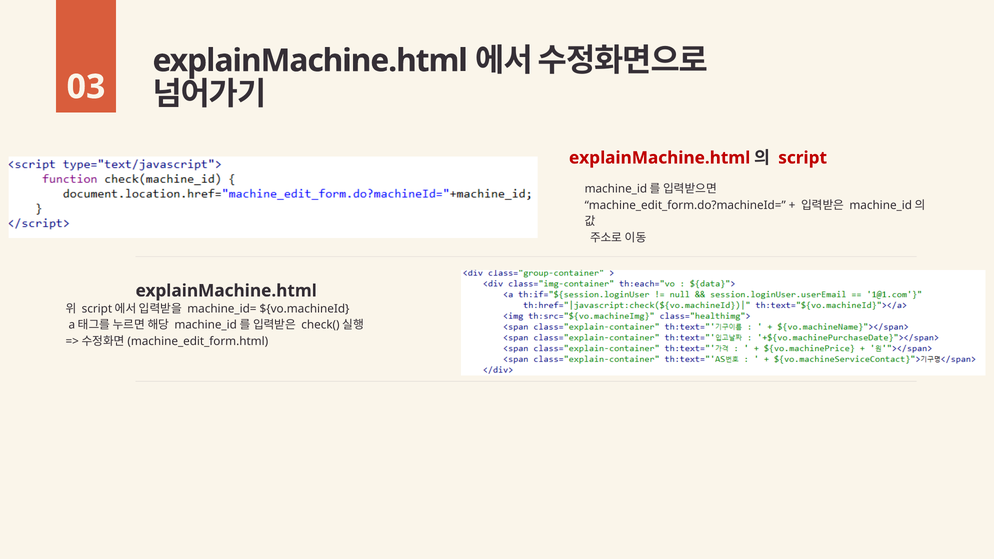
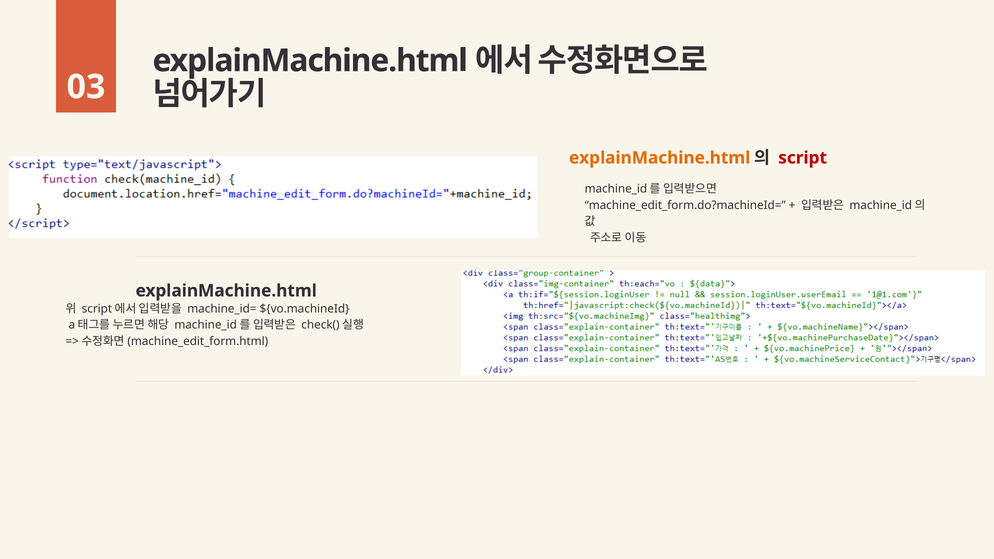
explainMachine.html colour: red -> orange (660, 158)
